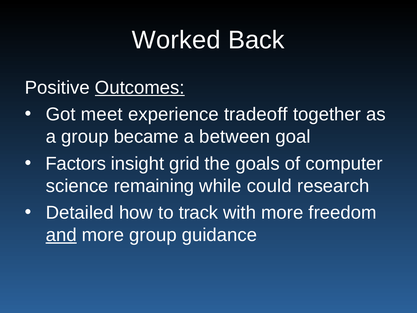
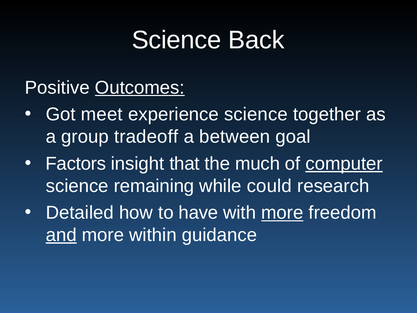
Worked: Worked -> Science (176, 40)
experience tradeoff: tradeoff -> science (256, 114)
became: became -> tradeoff (146, 137)
grid: grid -> that (185, 164)
goals: goals -> much (258, 164)
computer underline: none -> present (344, 164)
track: track -> have (198, 213)
more underline: none -> present (282, 213)
more group: group -> within (153, 235)
